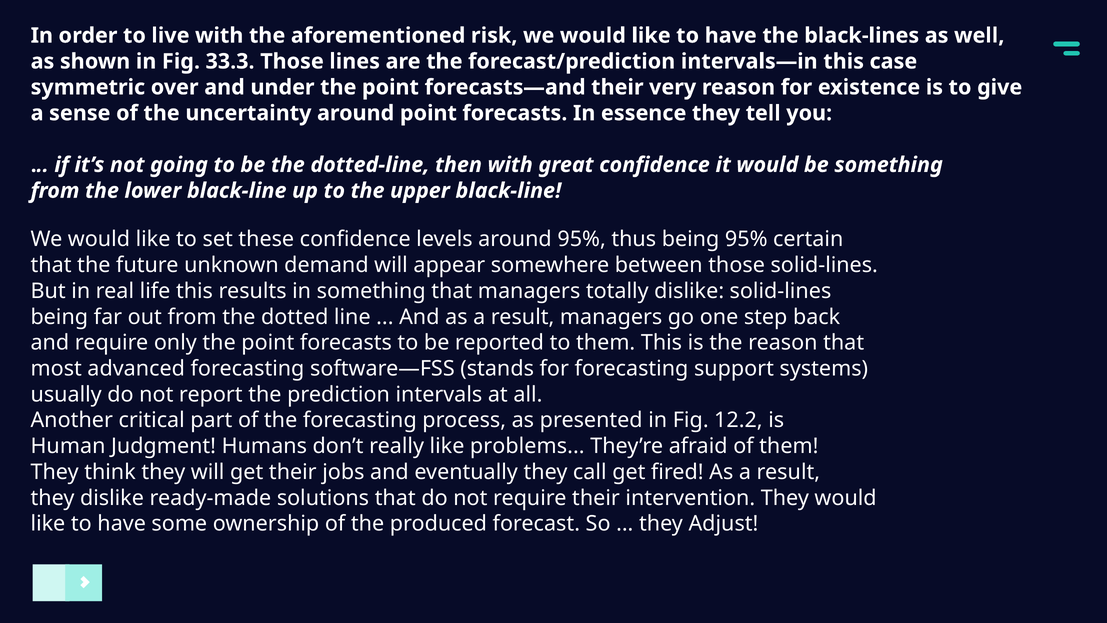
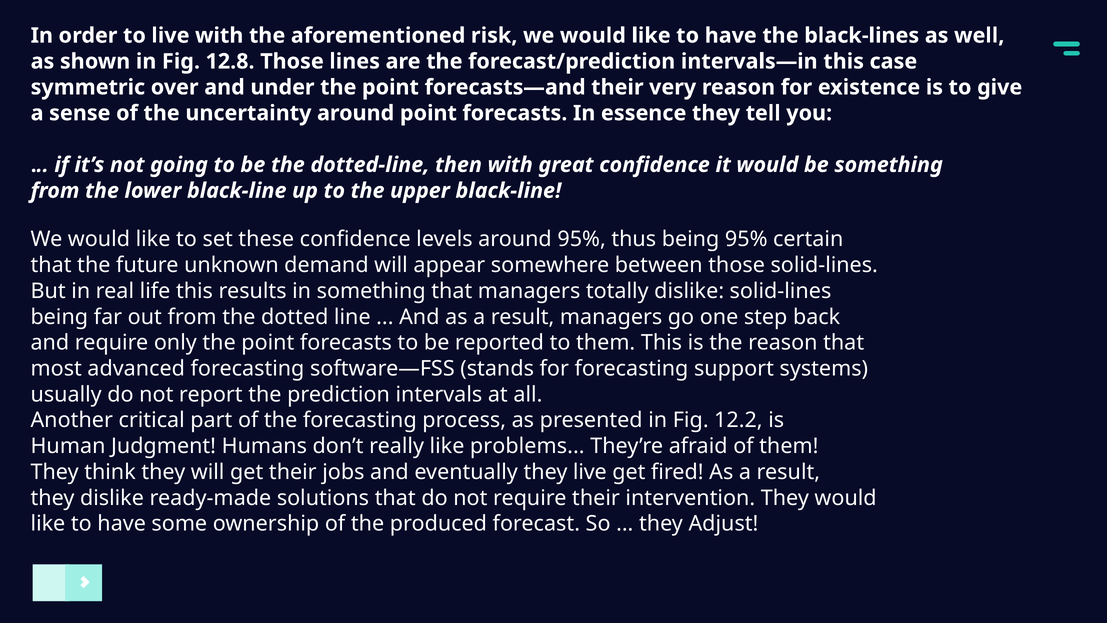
33.3: 33.3 -> 12.8 (230, 61)
they call: call -> live (590, 472)
